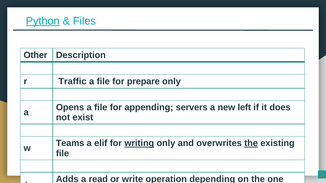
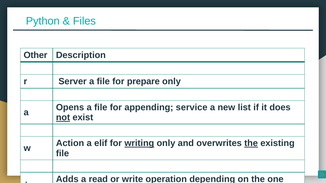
Python underline: present -> none (43, 21)
Traffic: Traffic -> Server (73, 82)
servers: servers -> service (192, 108)
left: left -> list (244, 108)
not underline: none -> present (63, 118)
Teams: Teams -> Action (70, 144)
